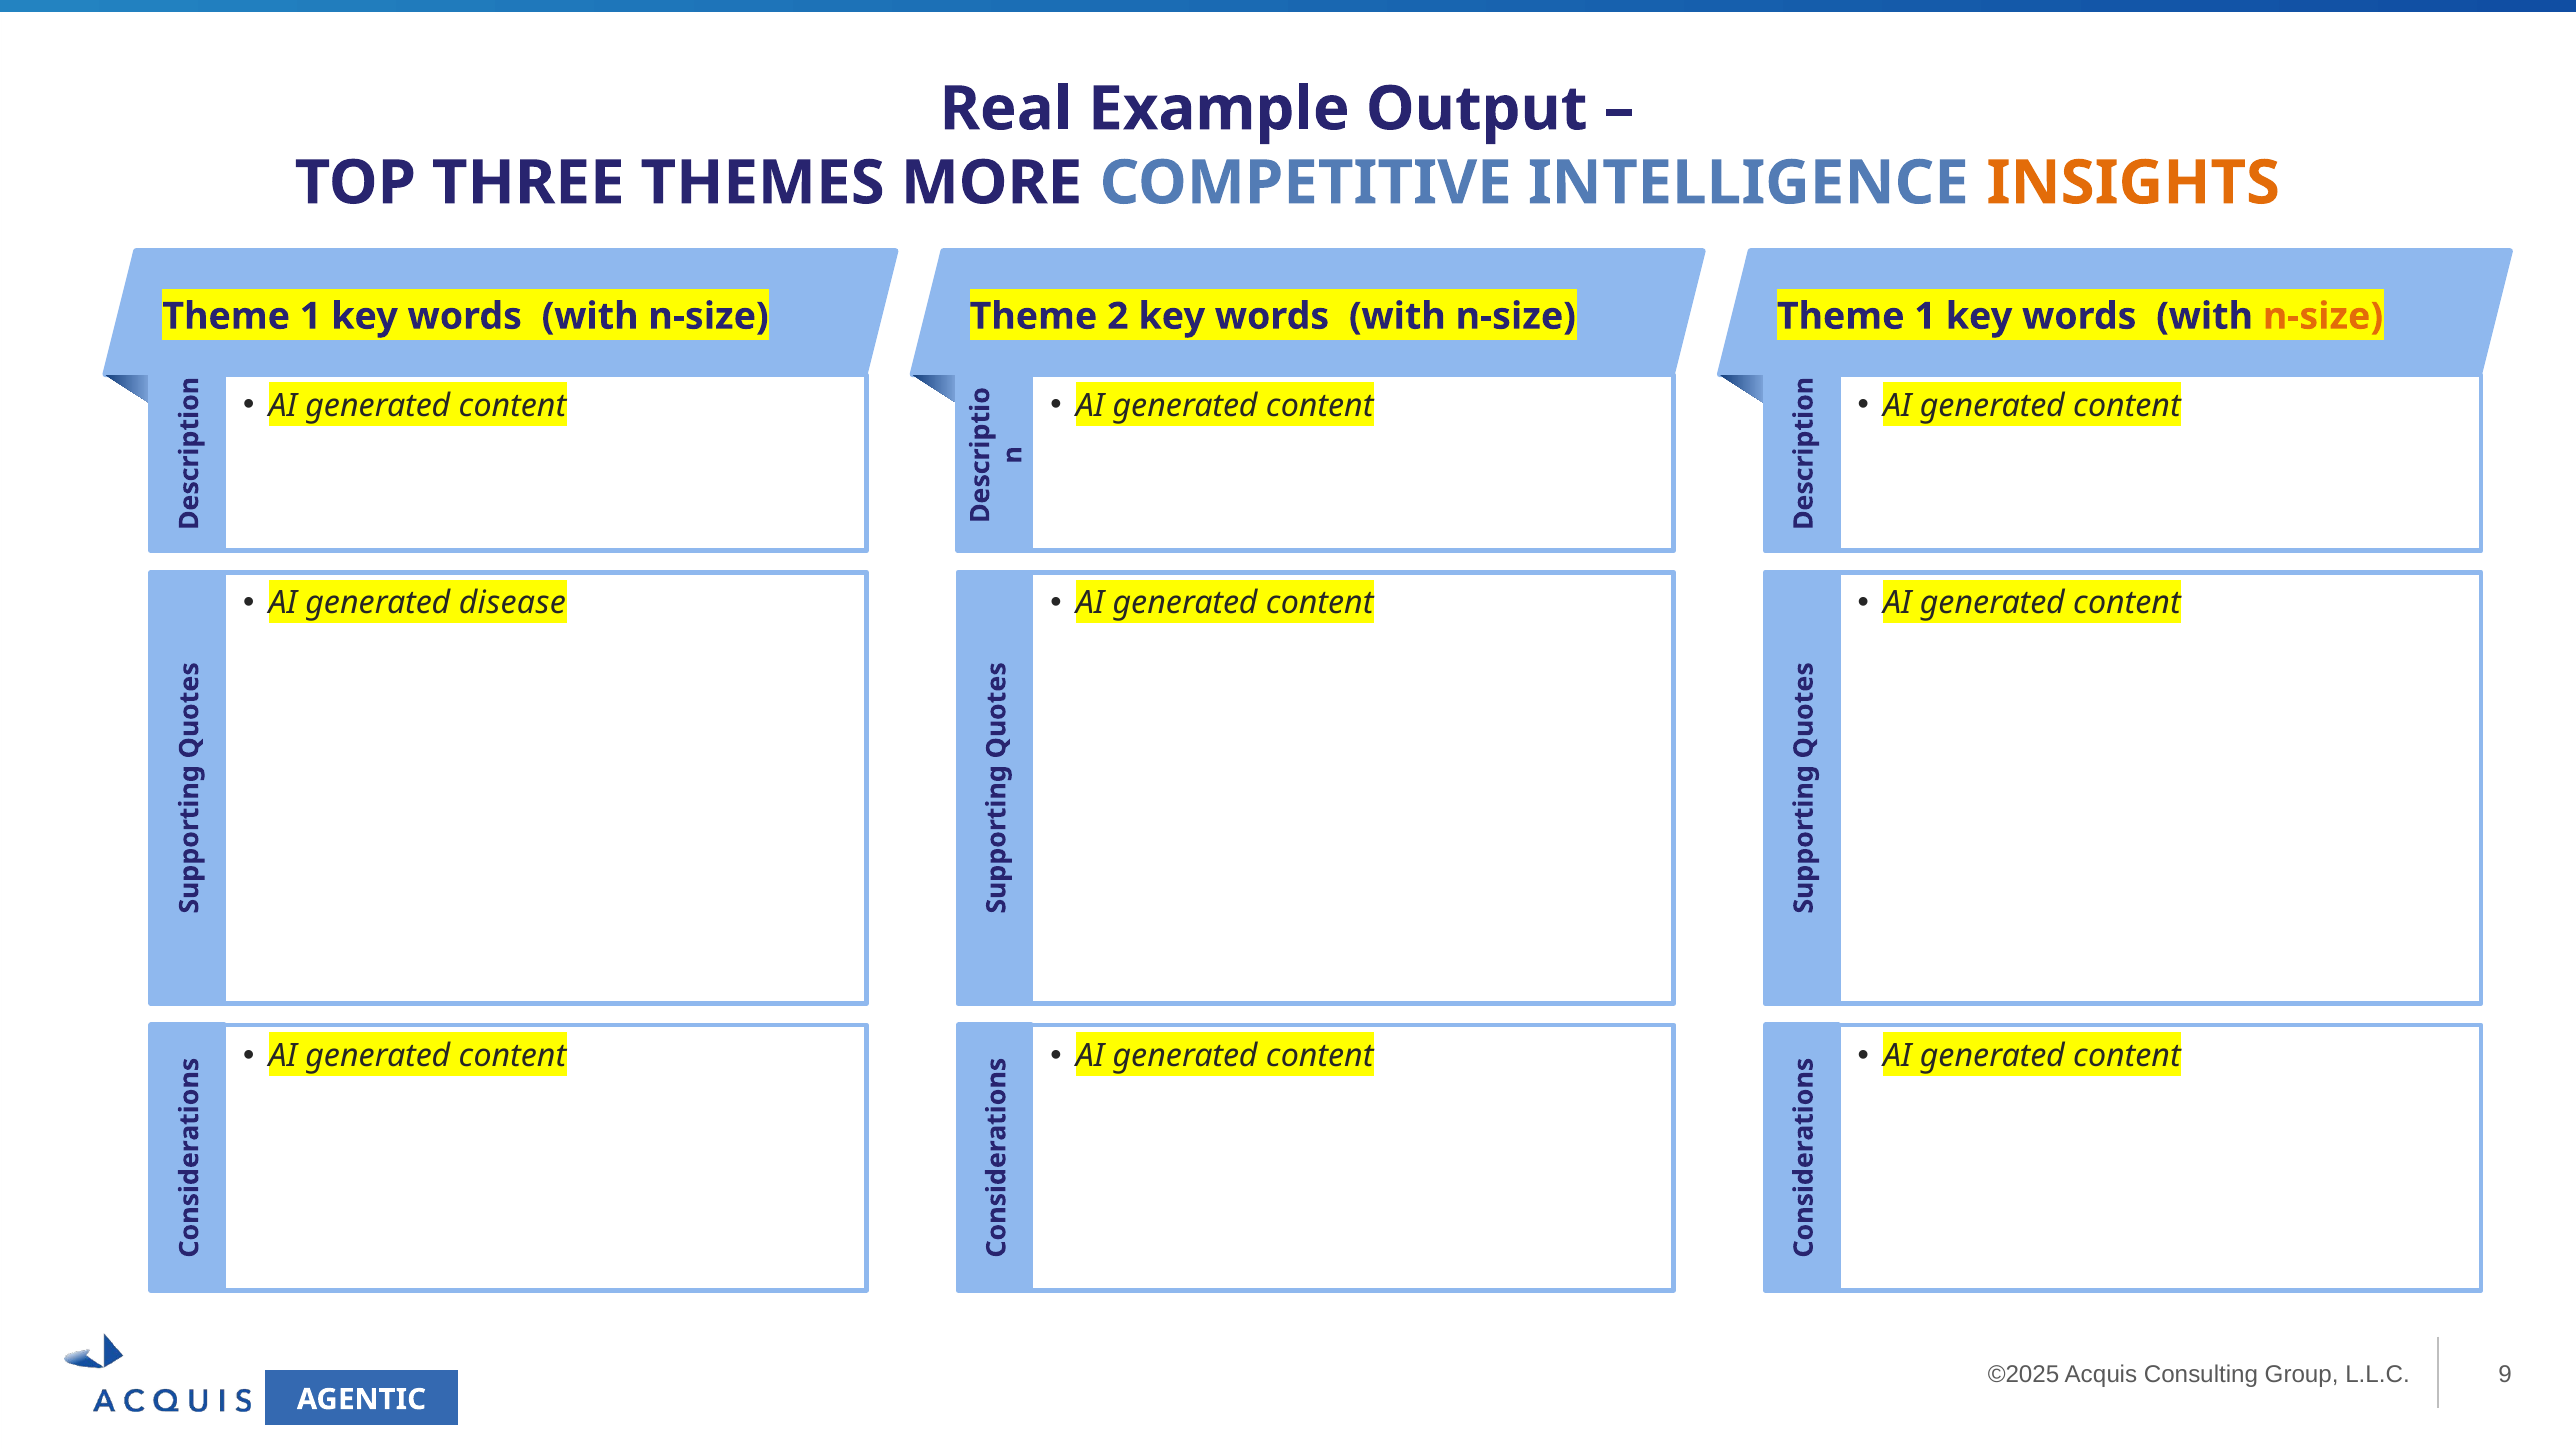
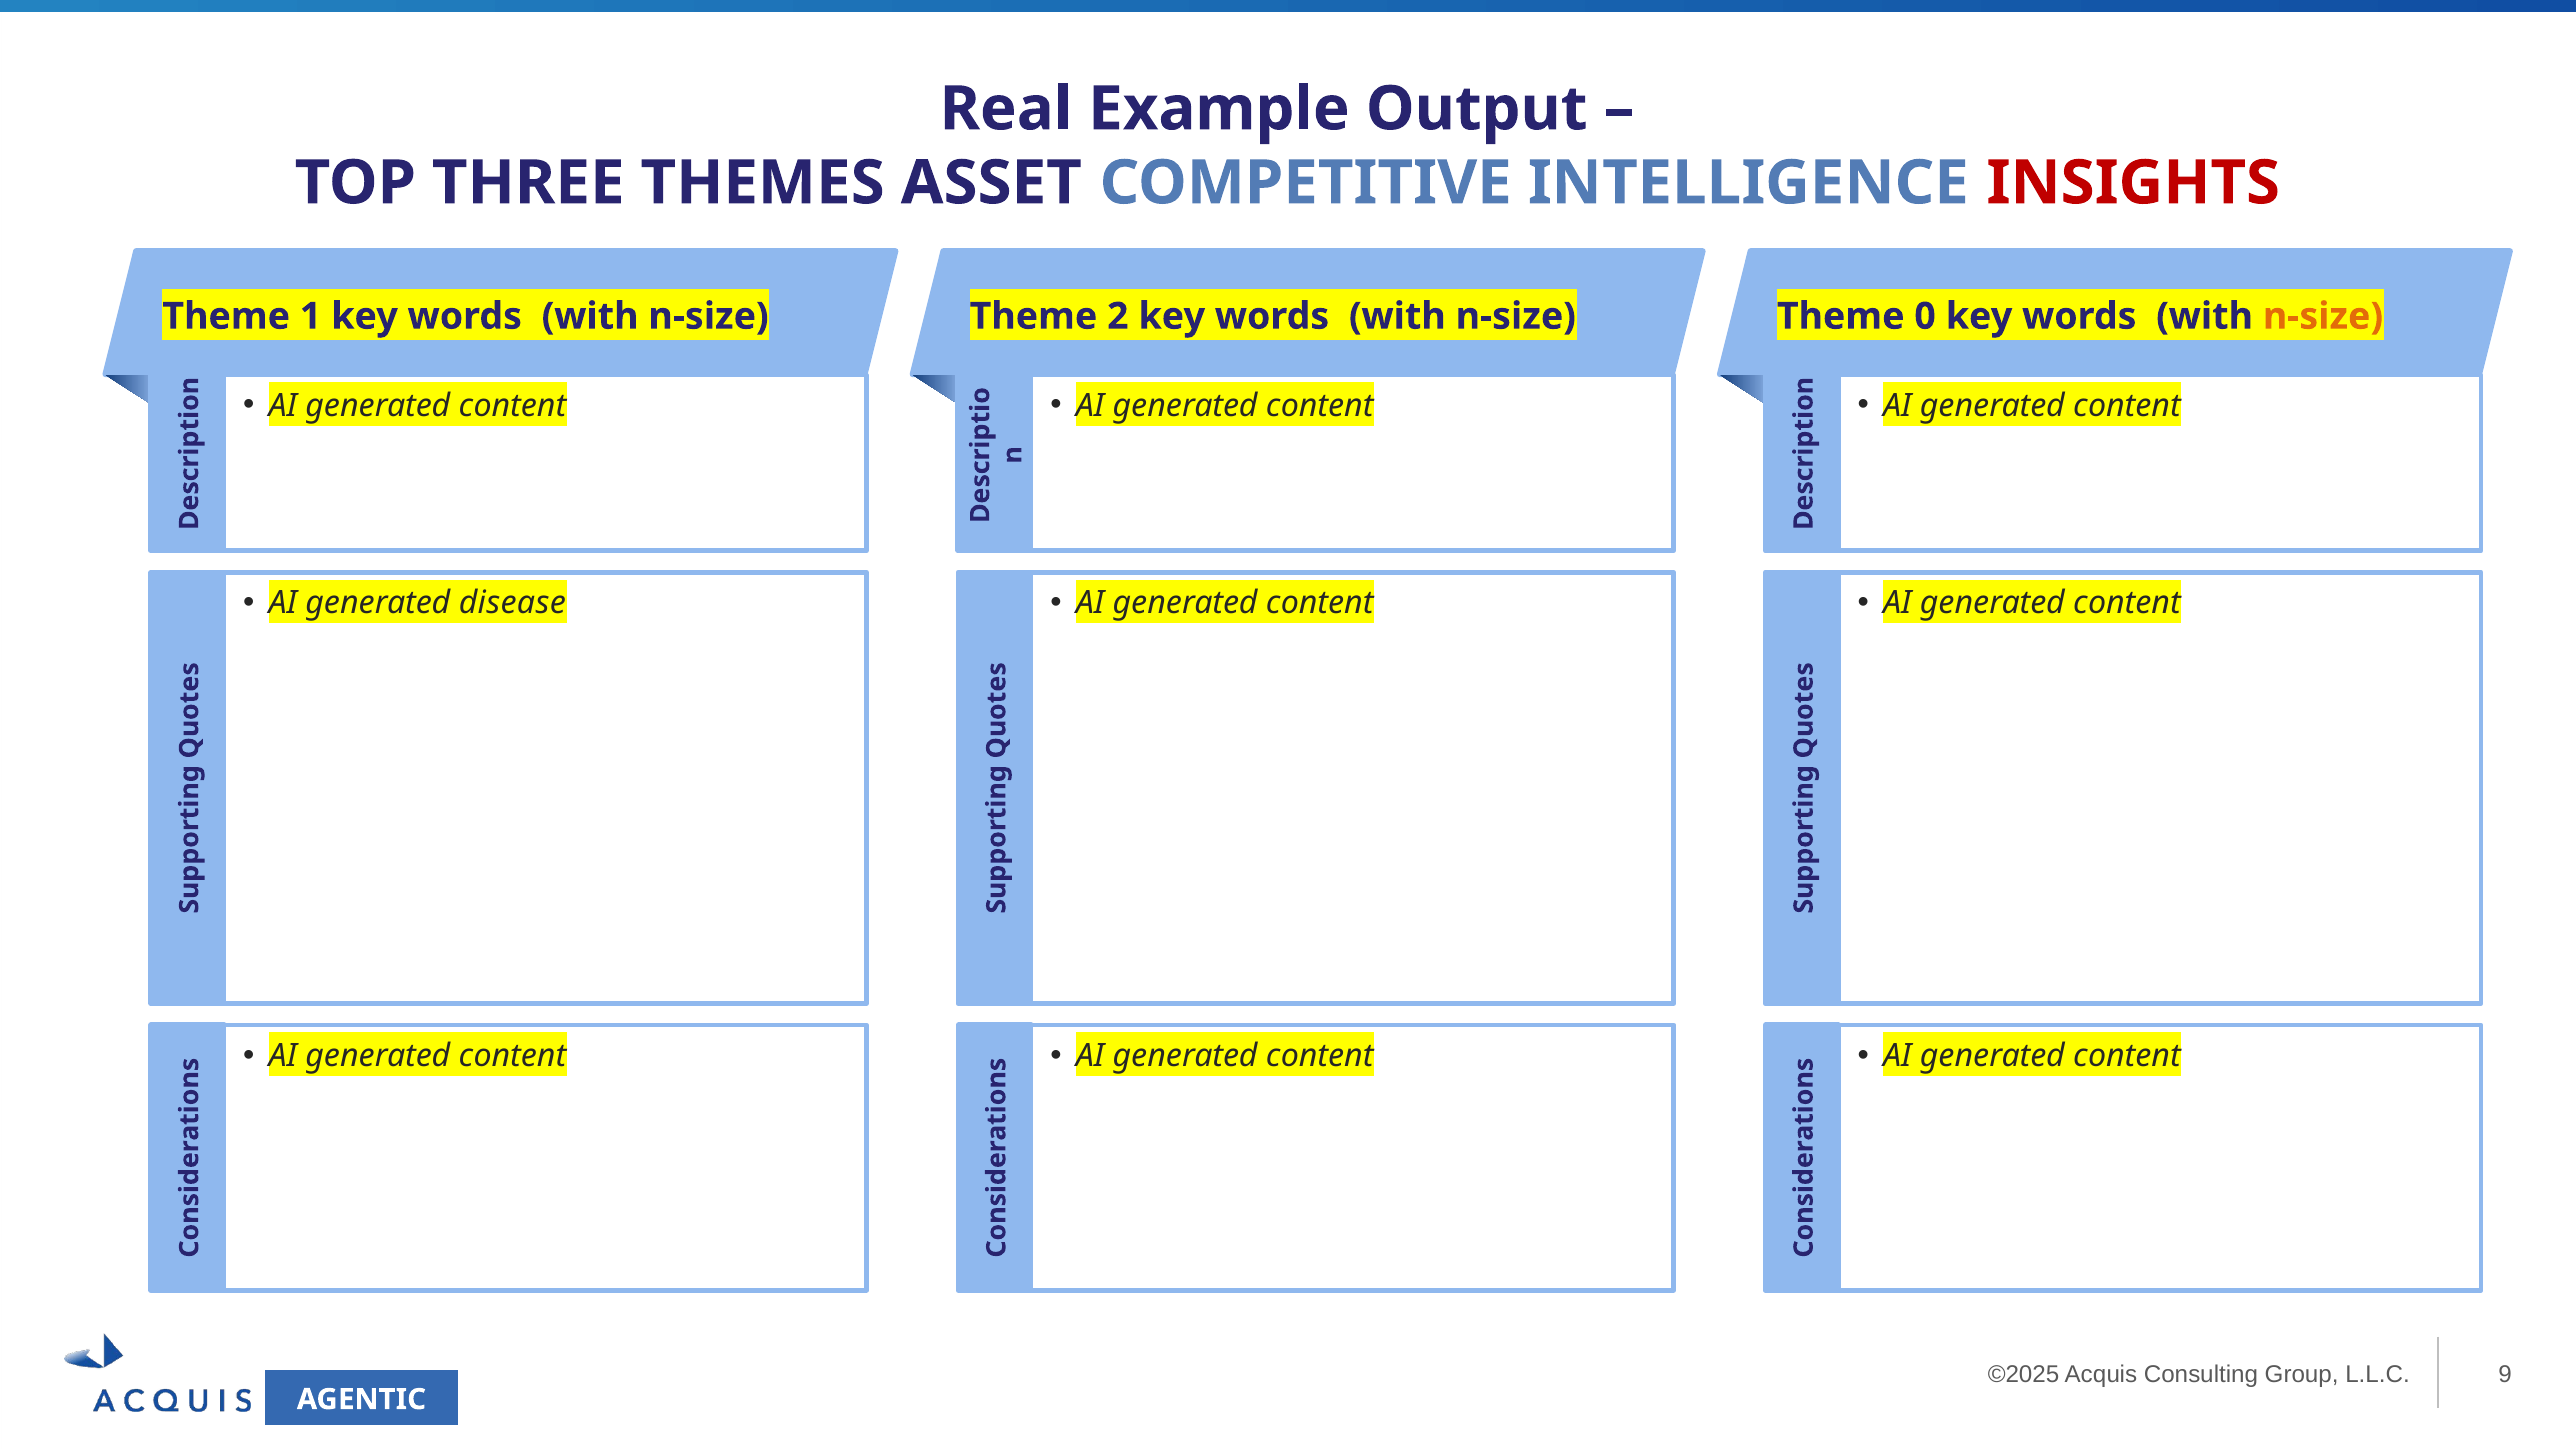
MORE: MORE -> ASSET (991, 183)
INSIGHTS colour: orange -> red (2133, 183)
1: 1 -> 0 (1925, 316)
